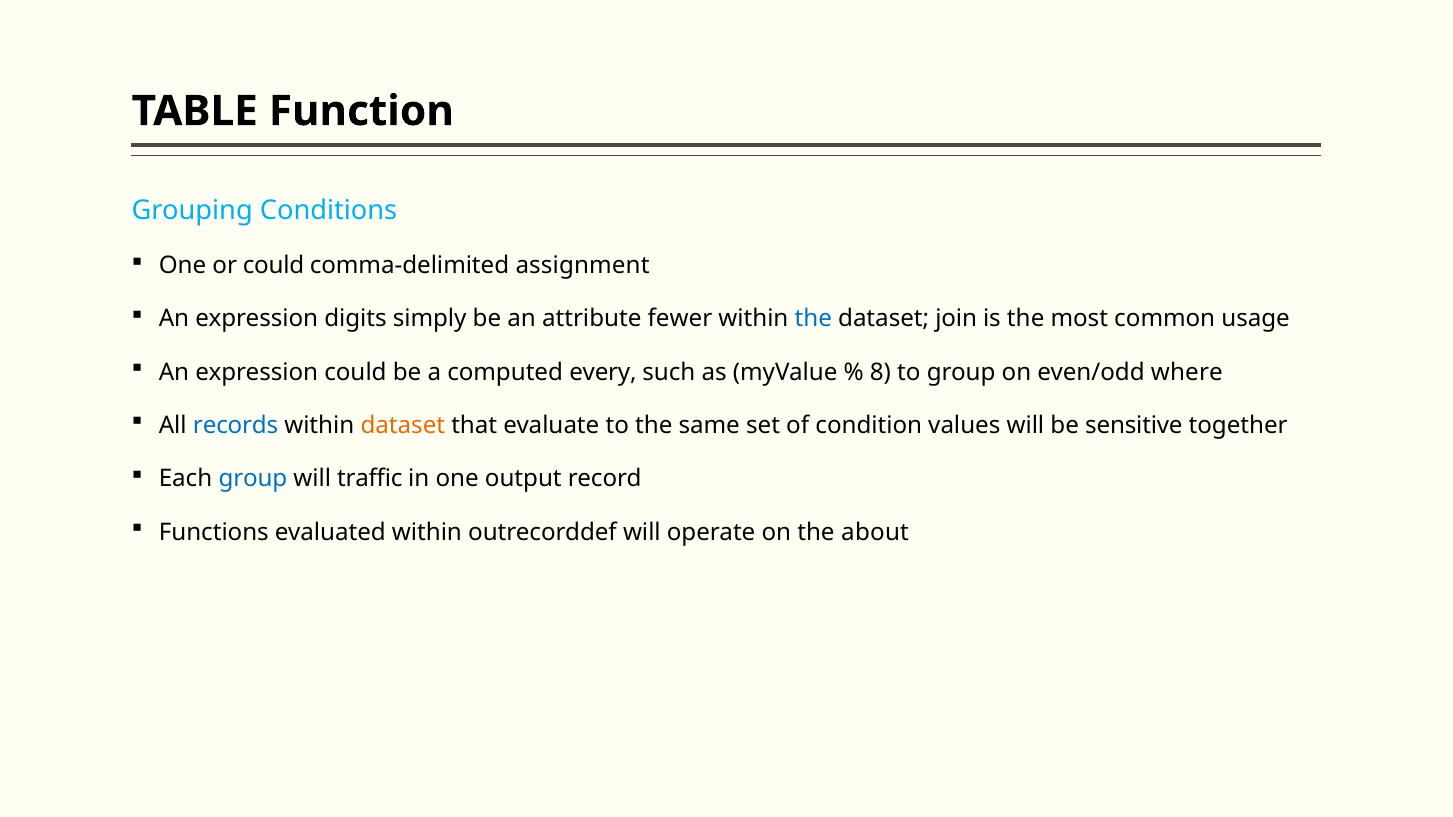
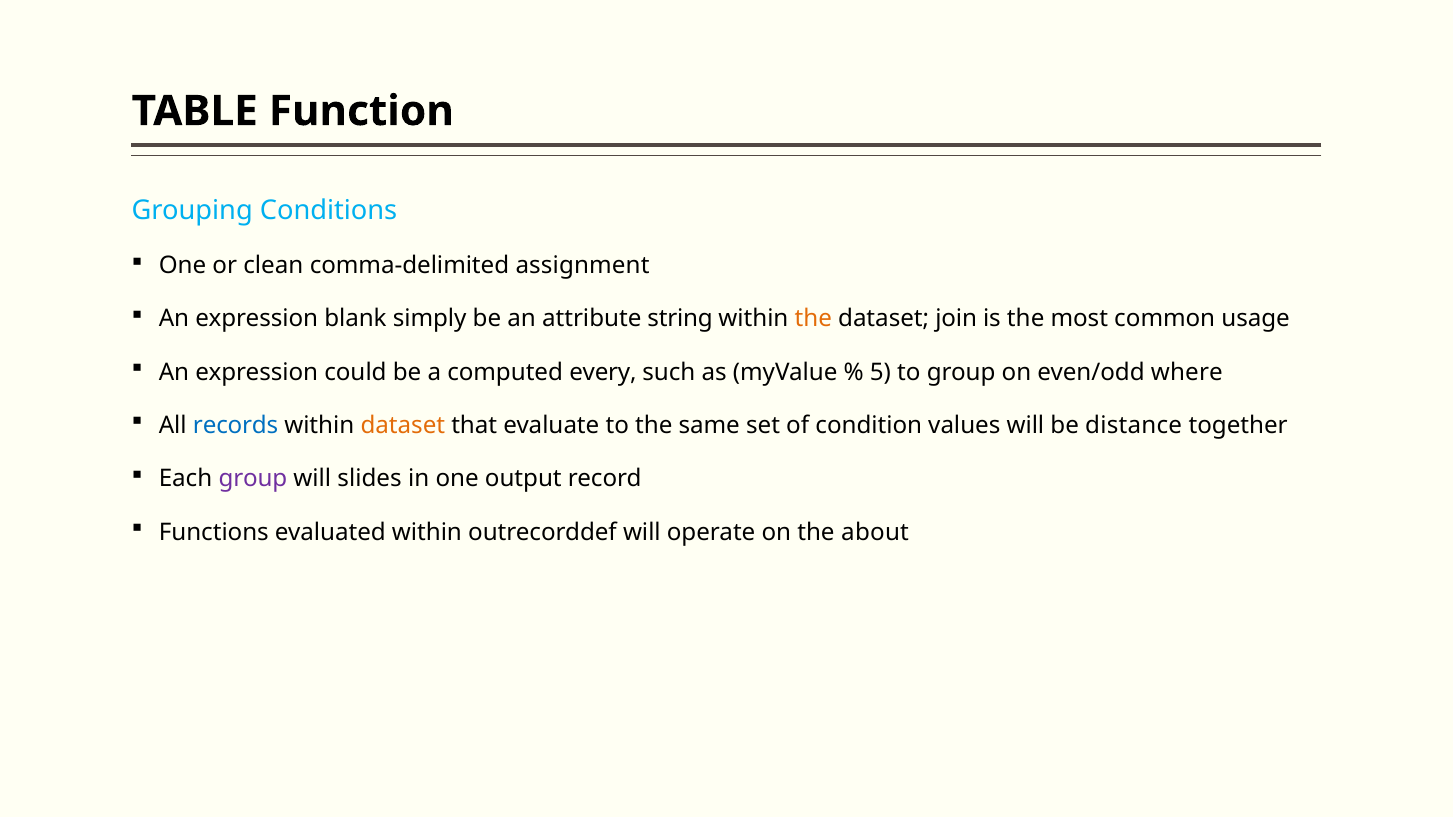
or could: could -> clean (273, 266)
digits: digits -> blank (355, 319)
fewer: fewer -> string (680, 319)
the colour: blue -> orange (813, 319)
8: 8 -> 5 (880, 372)
sensitive: sensitive -> distance (1134, 426)
group colour: blue -> purple (253, 479)
traffic: traffic -> slides (370, 479)
